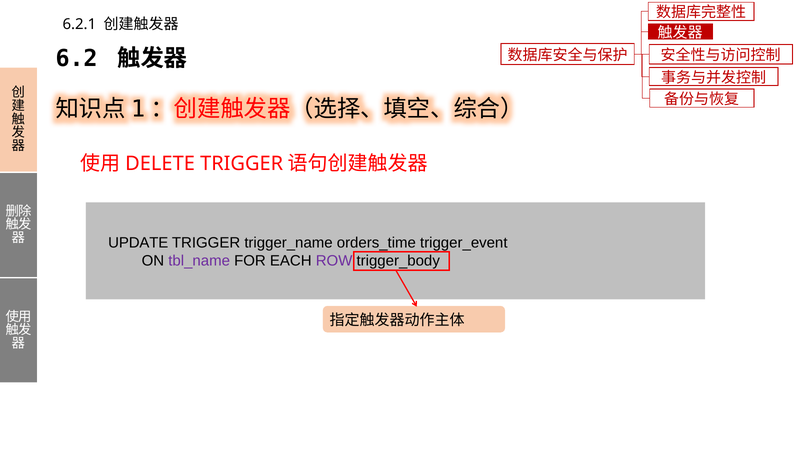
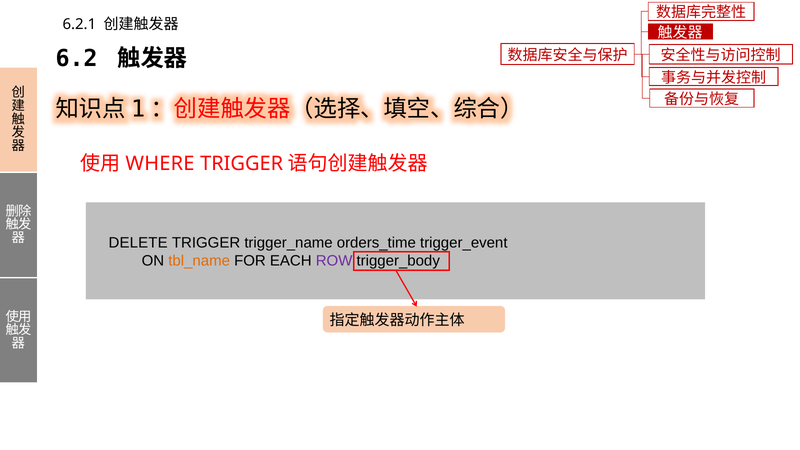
DELETE: DELETE -> WHERE (160, 163)
UPDATE: UPDATE -> DELETE (138, 243)
tbl_name colour: purple -> orange (199, 261)
